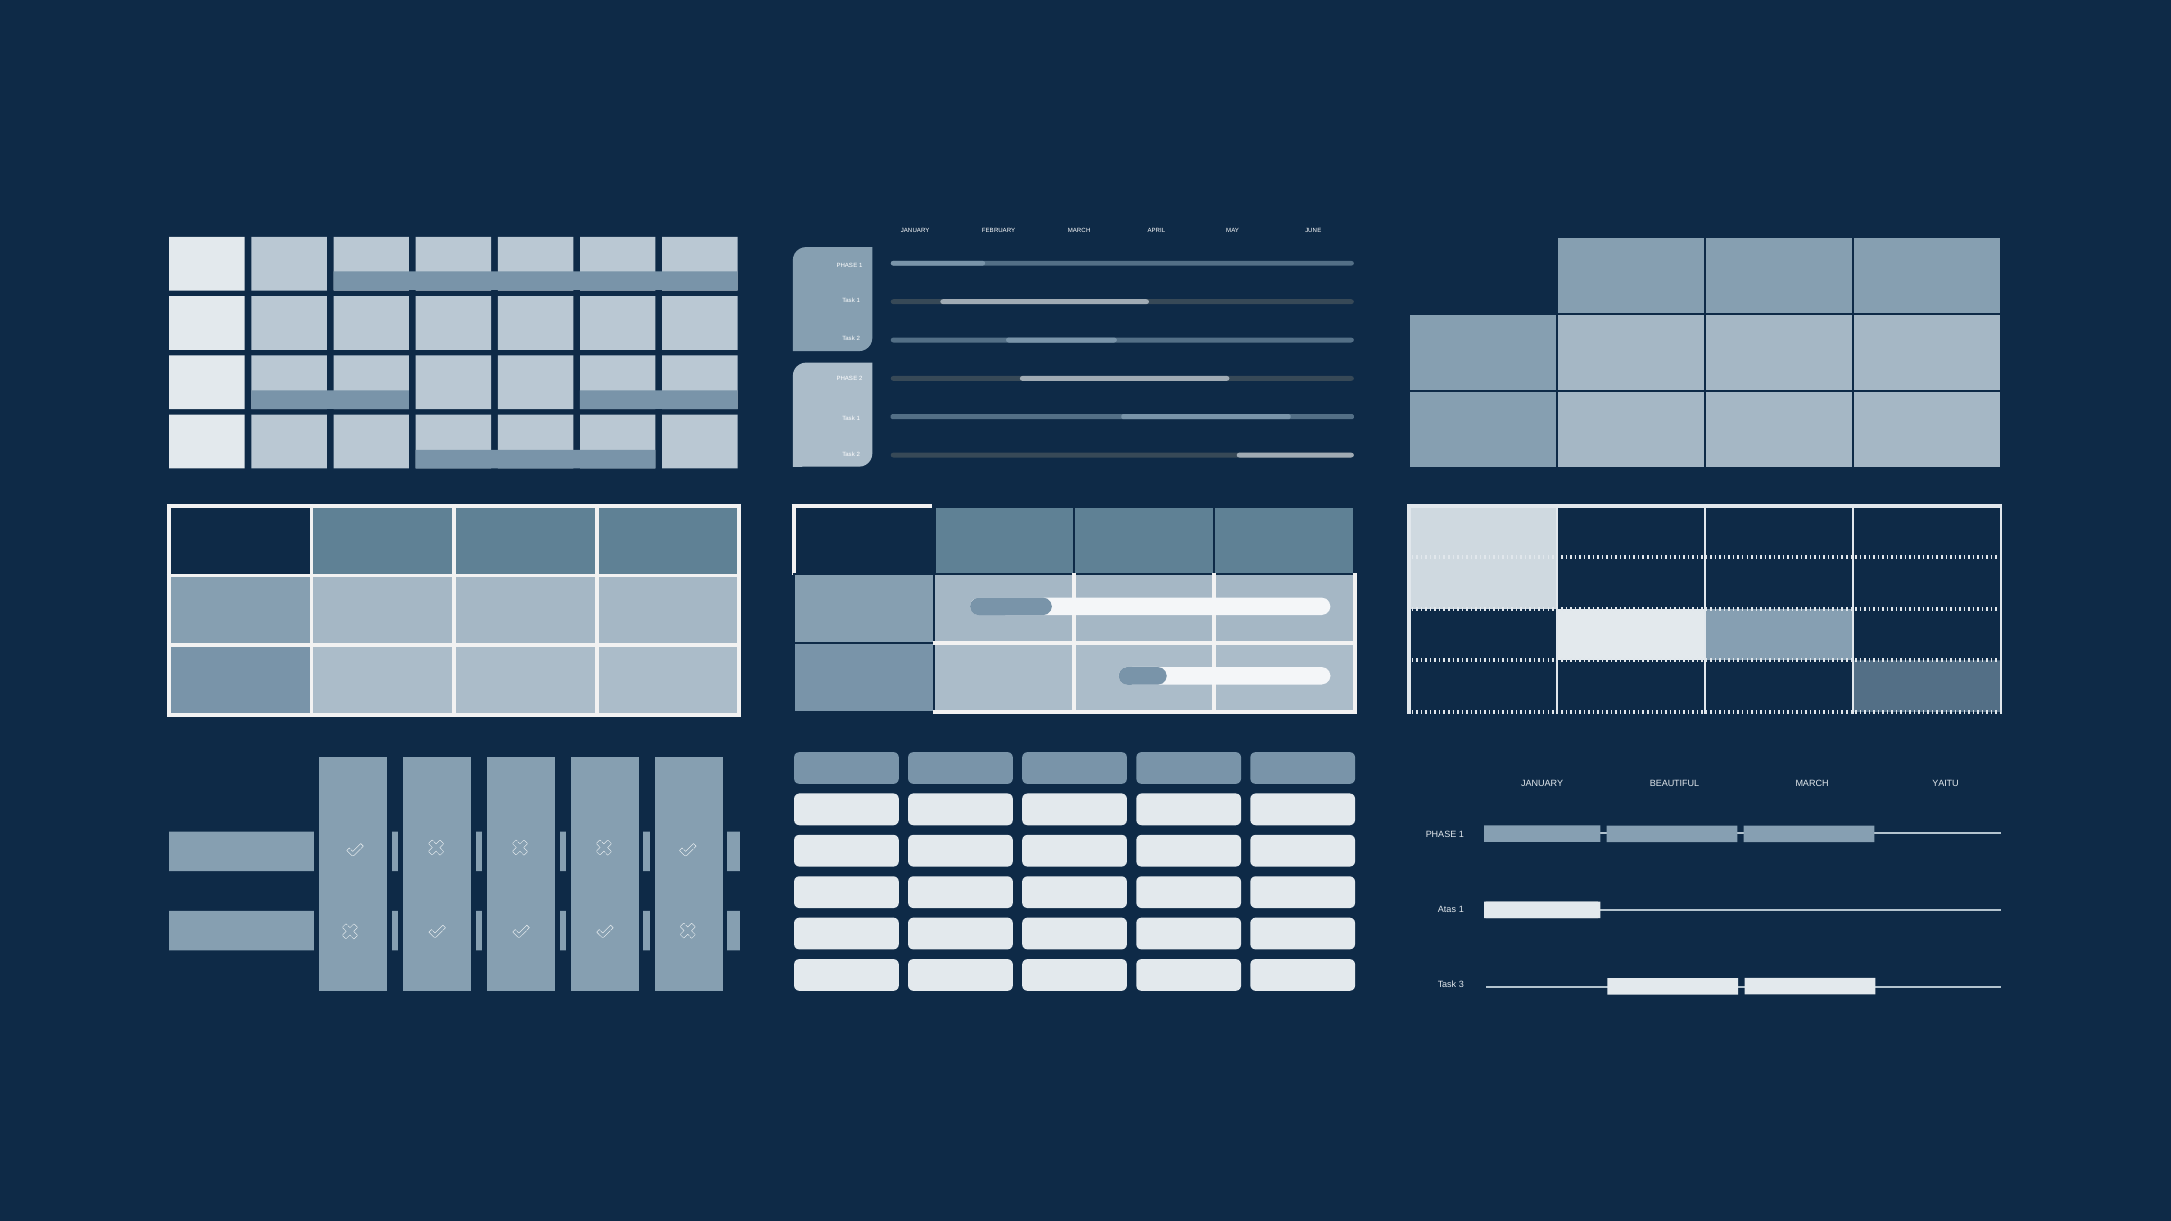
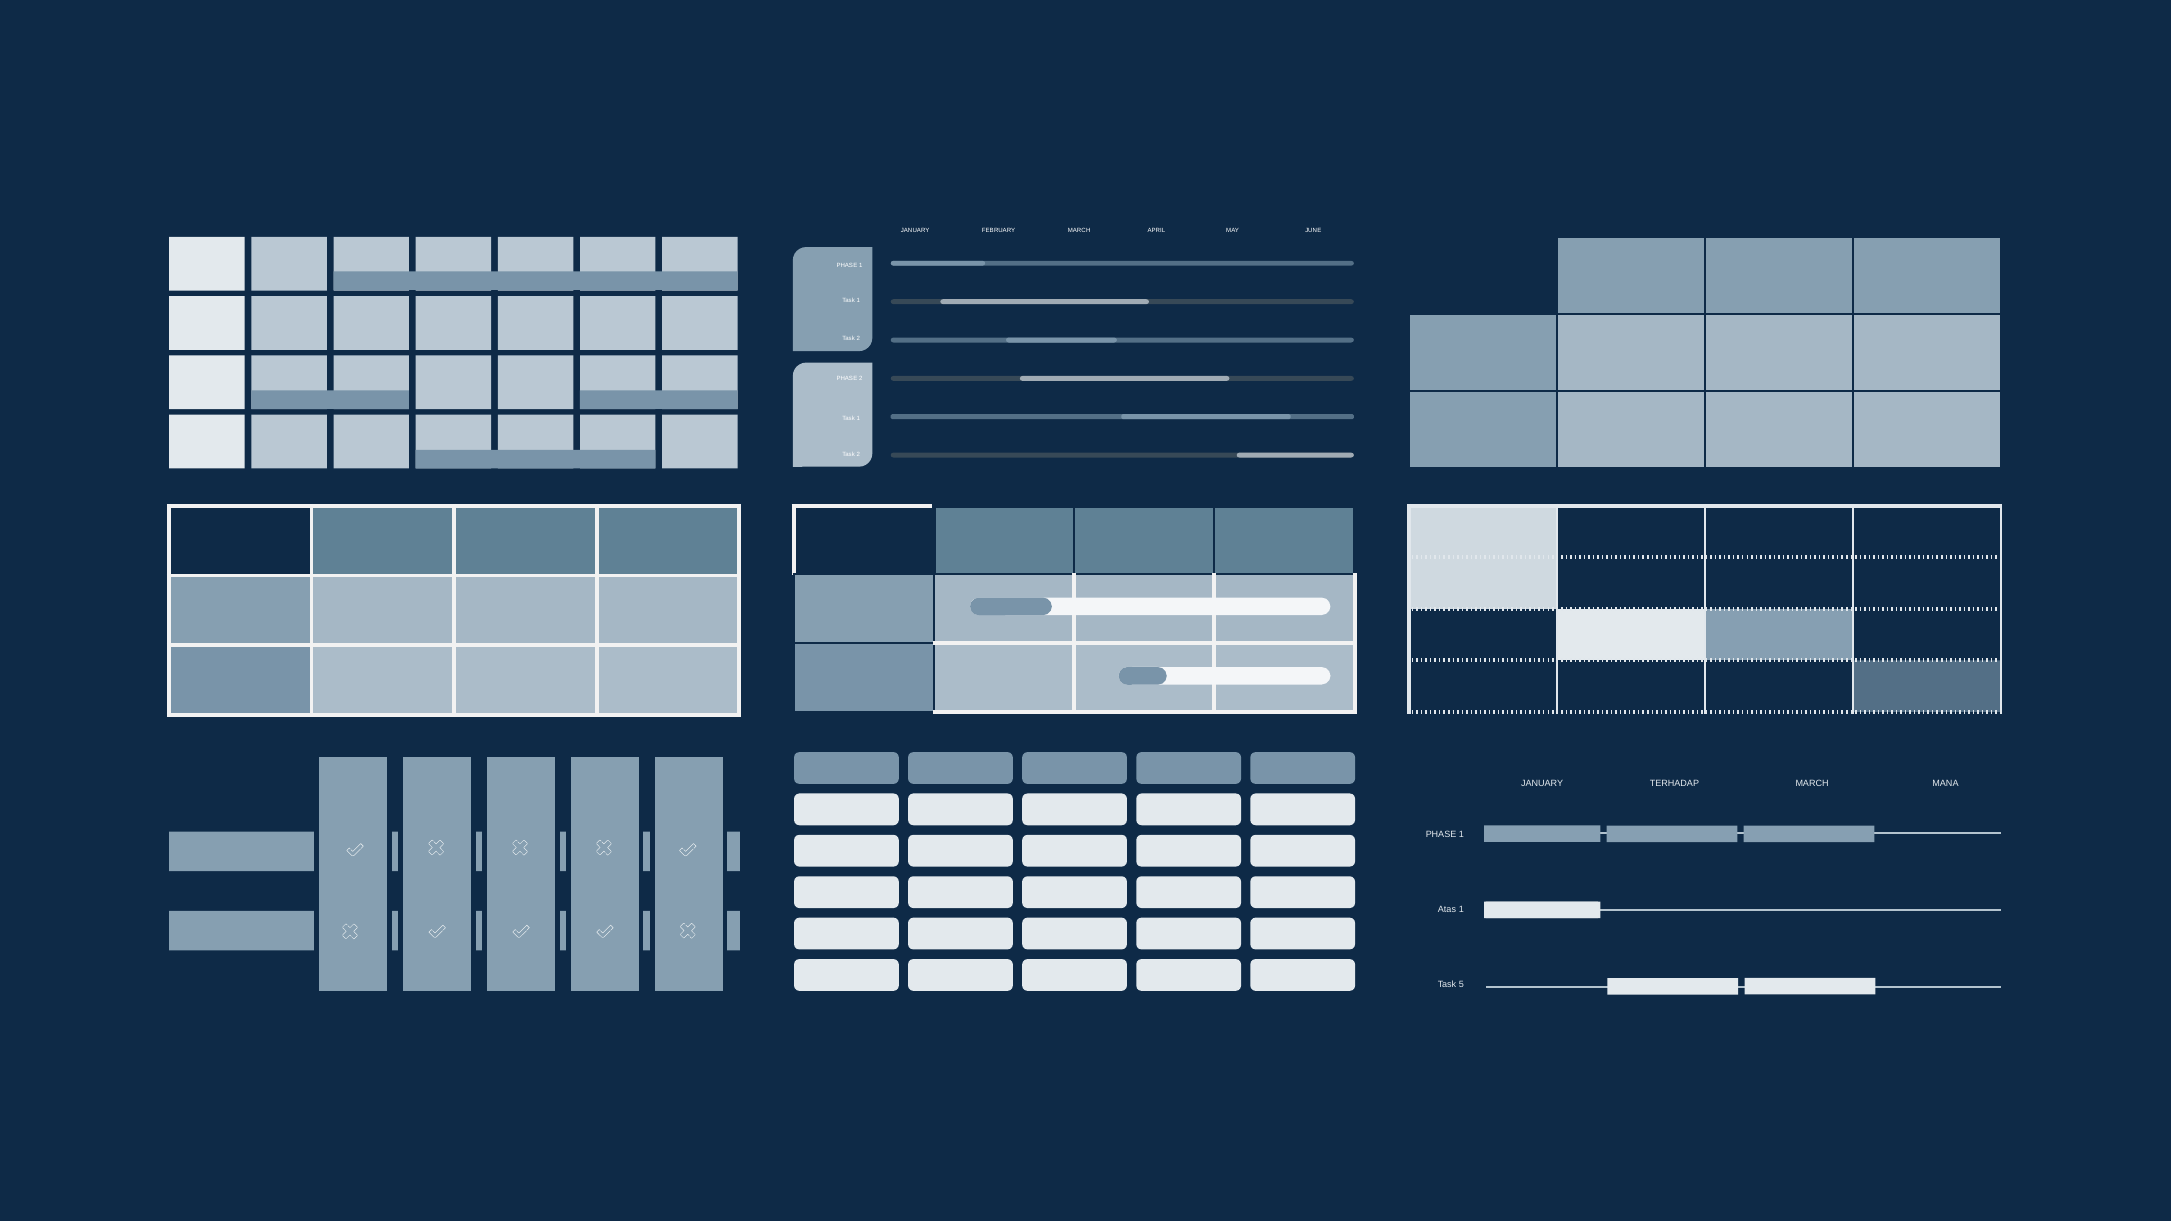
BEAUTIFUL: BEAUTIFUL -> TERHADAP (1674, 784)
YAITU: YAITU -> MANA (1945, 784)
3: 3 -> 5 (1461, 984)
